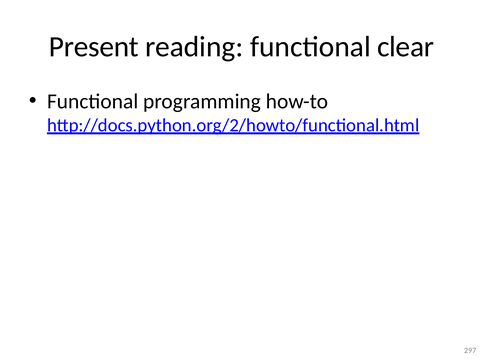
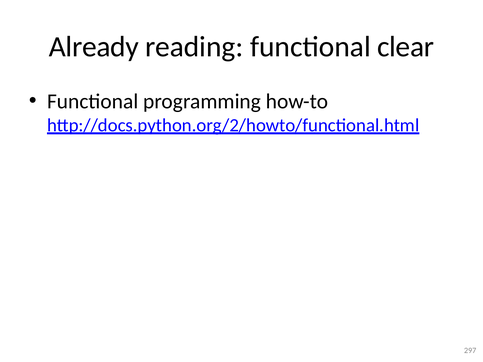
Present: Present -> Already (94, 47)
